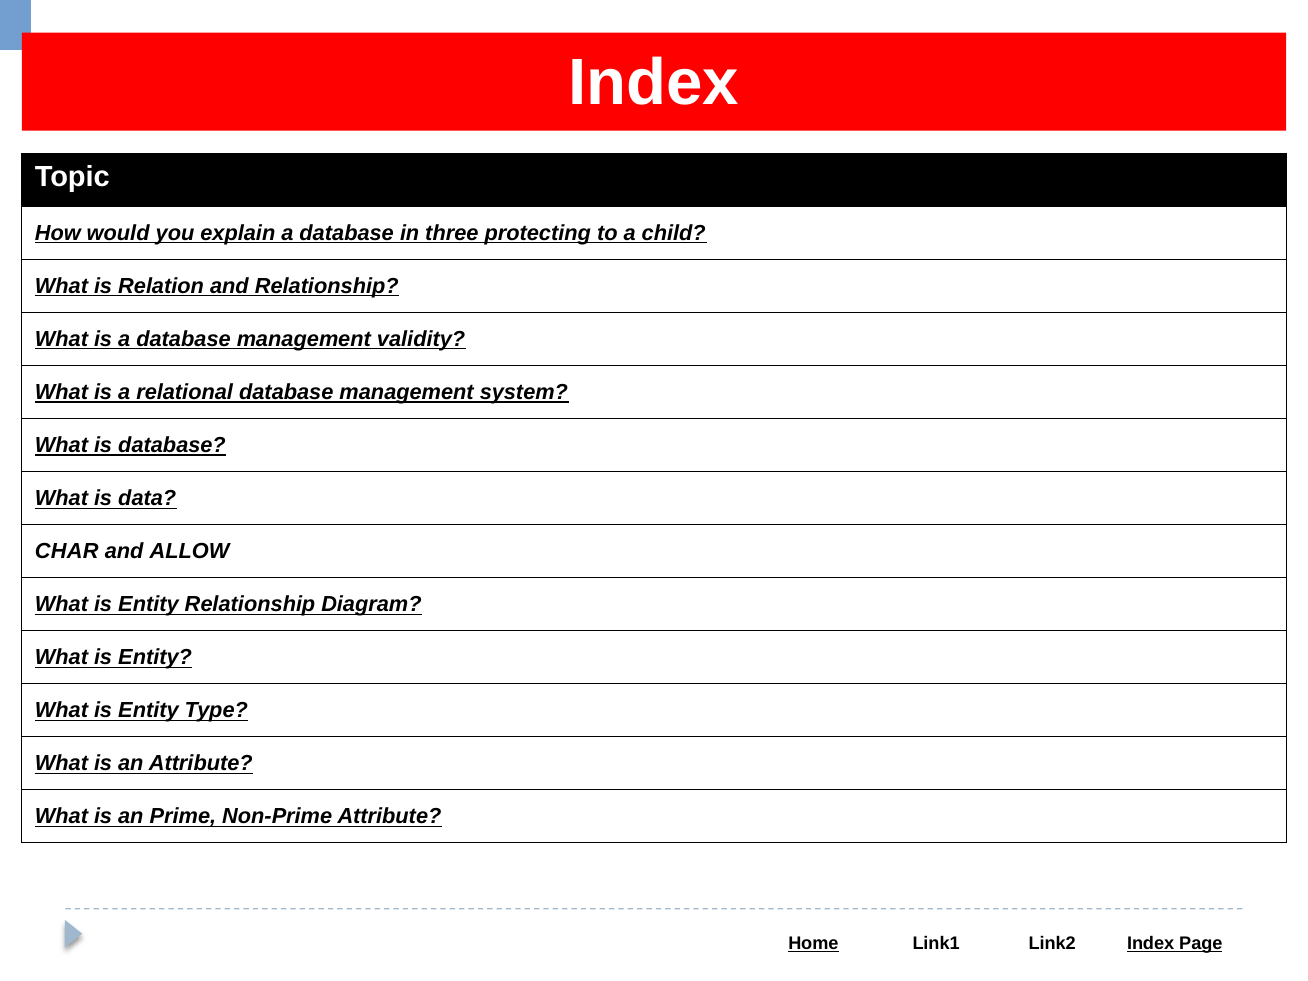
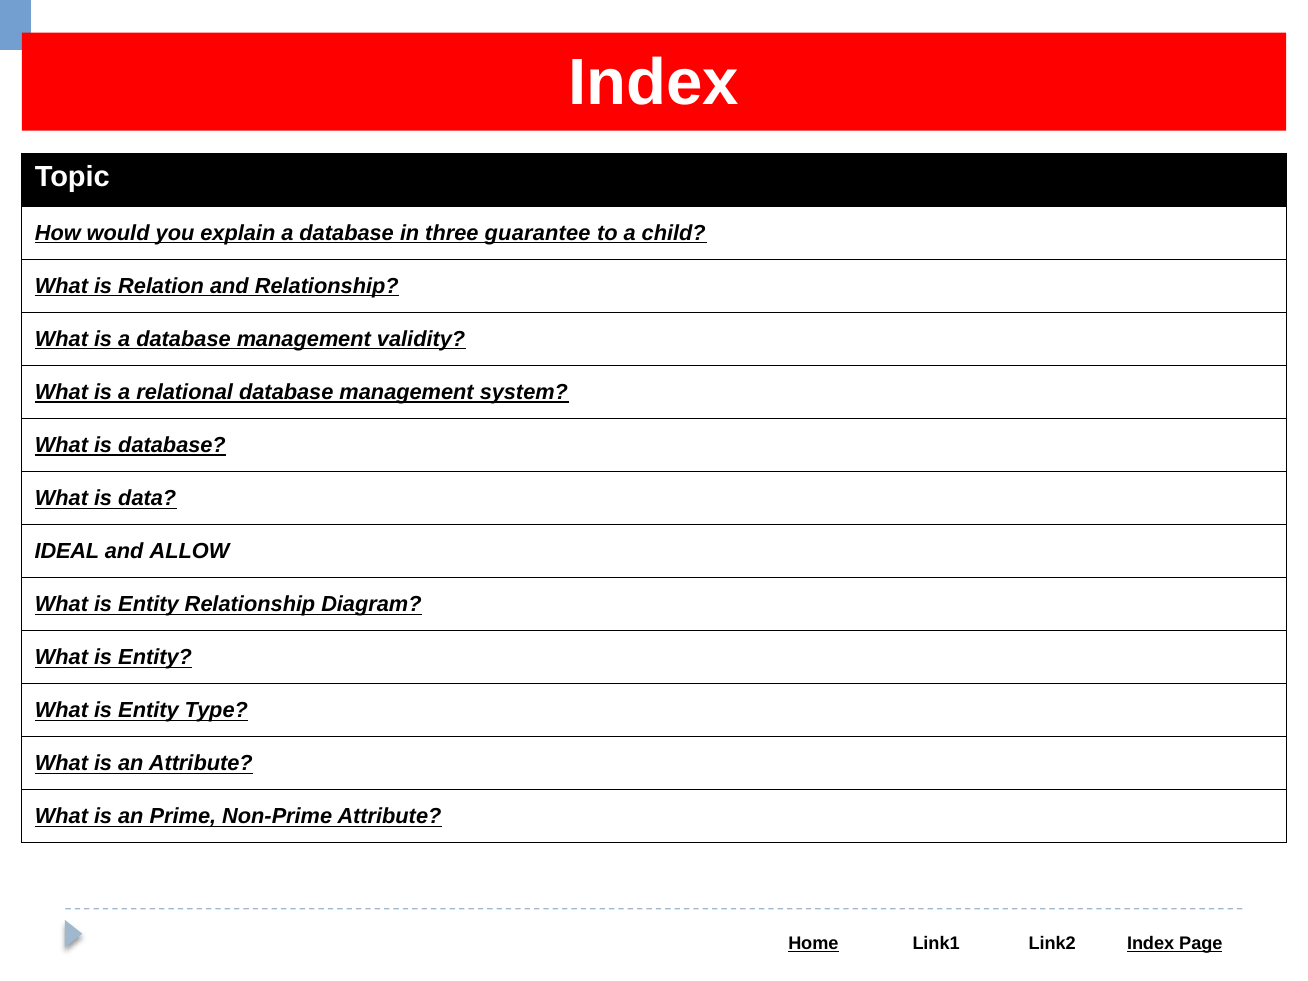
protecting: protecting -> guarantee (538, 233)
CHAR: CHAR -> IDEAL (67, 552)
